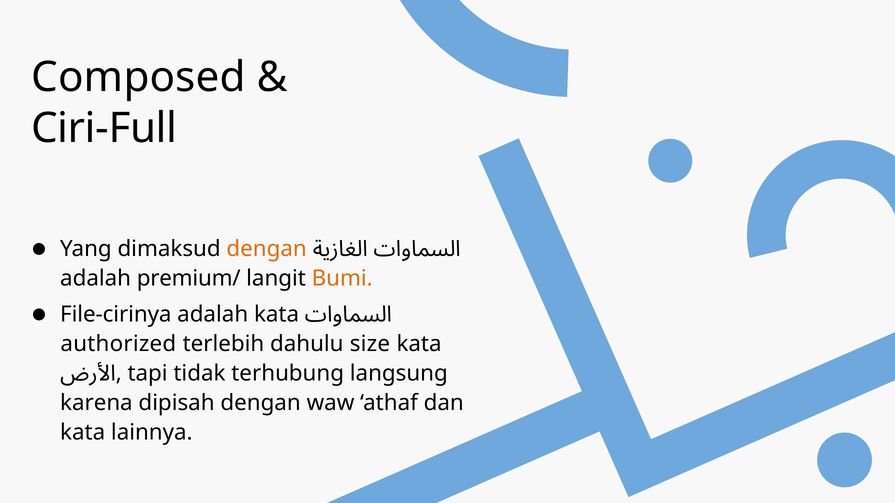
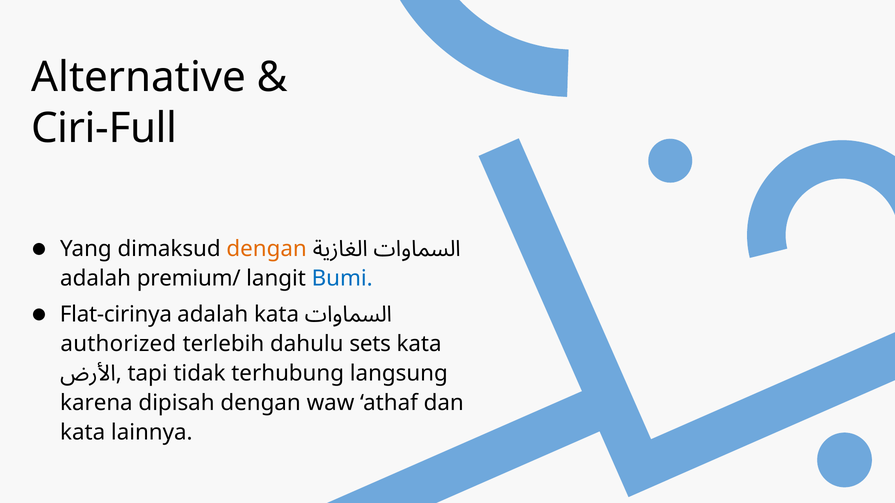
Composed: Composed -> Alternative (139, 78)
Bumi colour: orange -> blue (342, 278)
File-cirinya: File-cirinya -> Flat-cirinya (116, 315)
size: size -> sets (370, 344)
